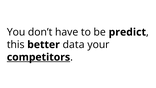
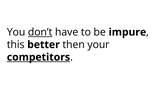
don’t underline: none -> present (40, 32)
predict: predict -> impure (127, 32)
data: data -> then (74, 45)
